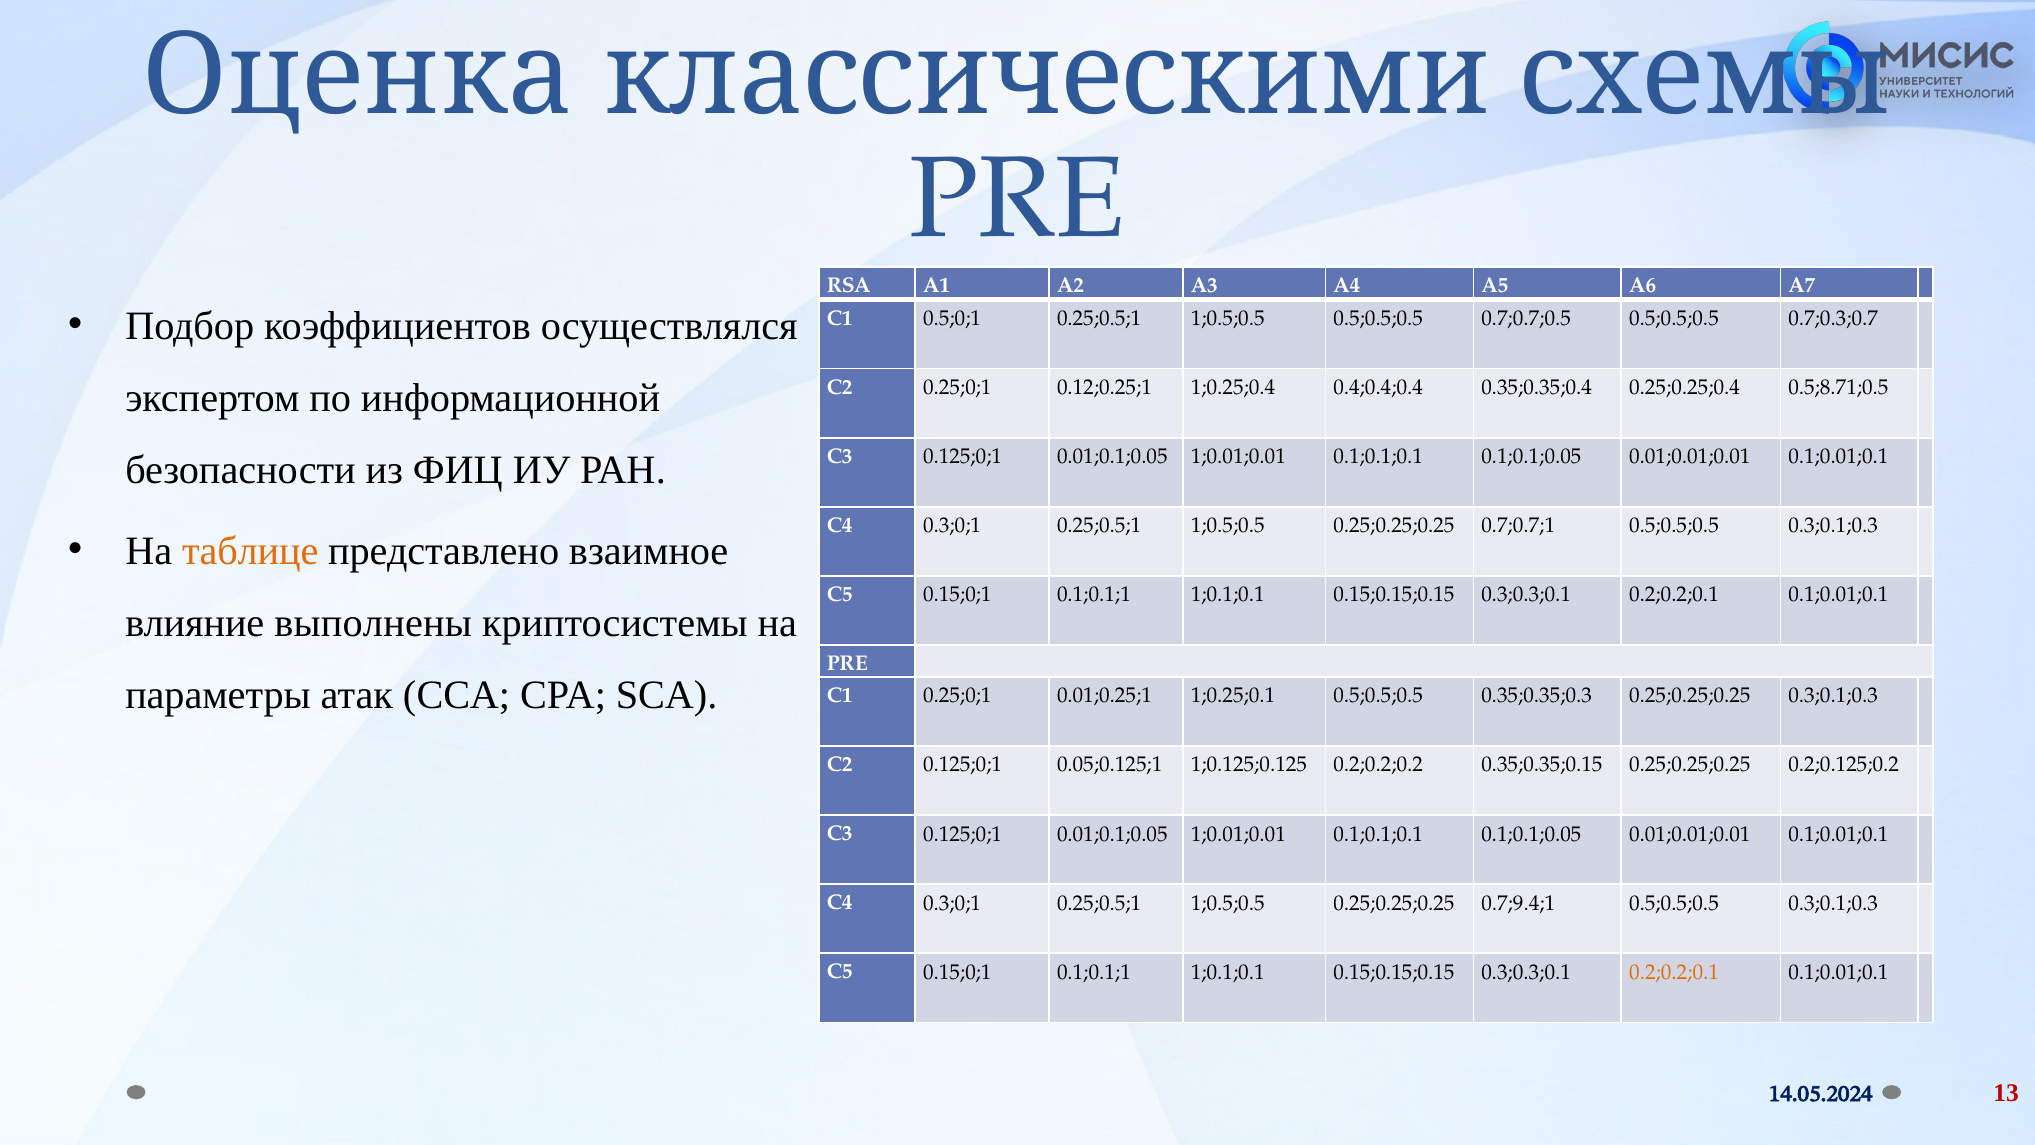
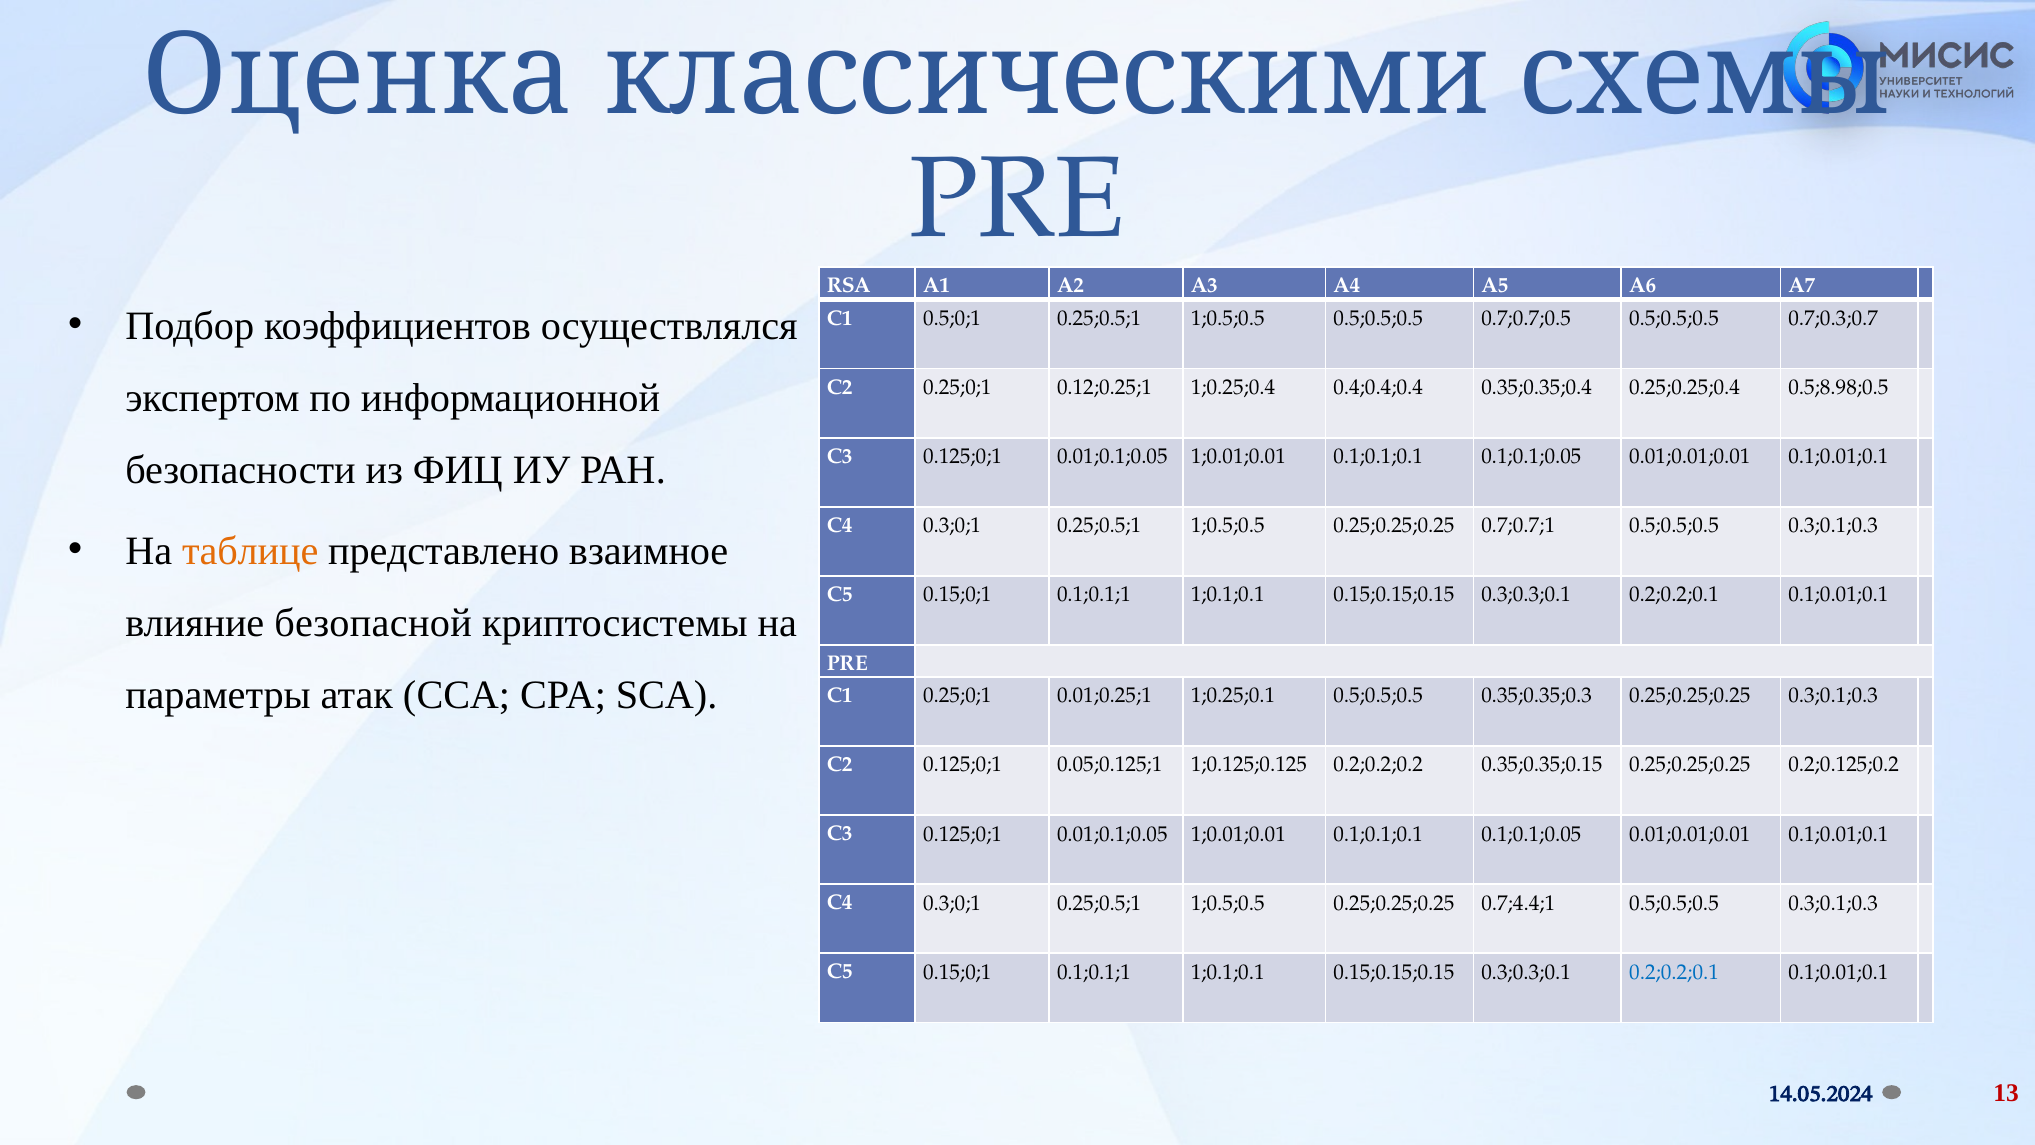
0.5;8.71;0.5: 0.5;8.71;0.5 -> 0.5;8.98;0.5 (1838, 387)
выполнены: выполнены -> безопасной (373, 623)
0.7;9.4;1: 0.7;9.4;1 -> 0.7;4.4;1 (1518, 903)
0.2;0.2;0.1 colour: orange -> blue (1674, 972)
